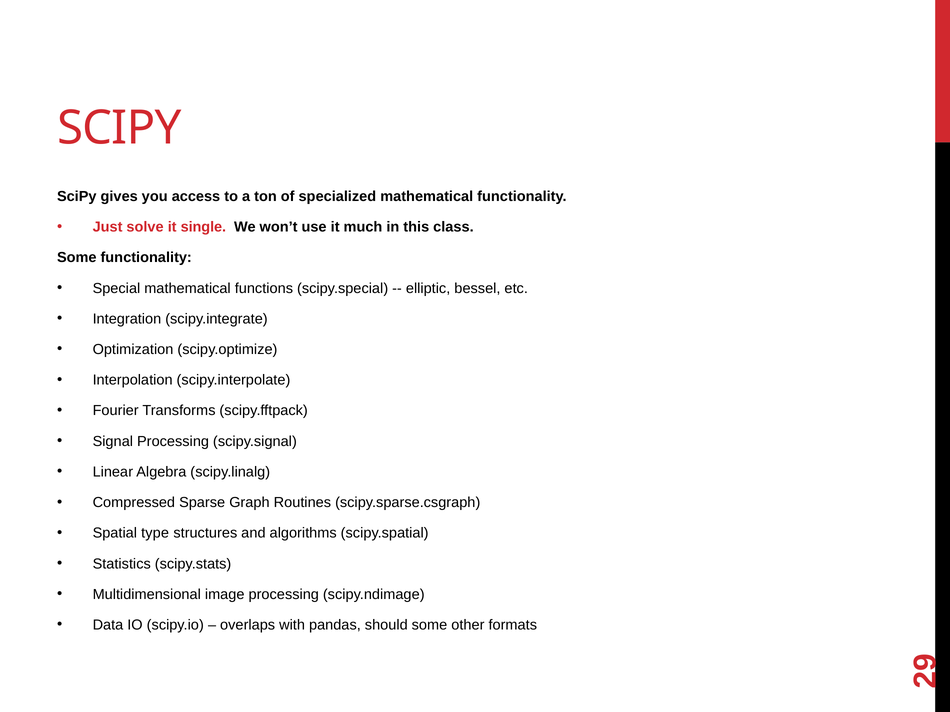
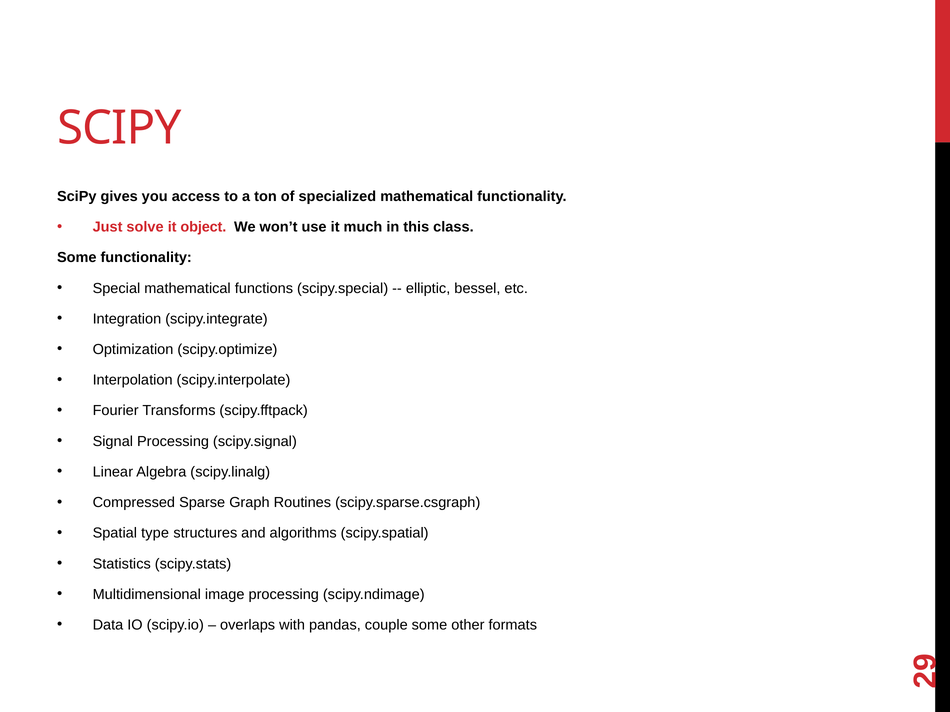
single: single -> object (203, 227)
should: should -> couple (386, 625)
